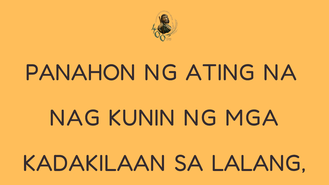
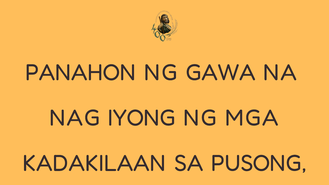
ATING: ATING -> GAWA (220, 72)
KUNIN: KUNIN -> IYONG (142, 118)
LALANG: LALANG -> PUSONG (259, 163)
